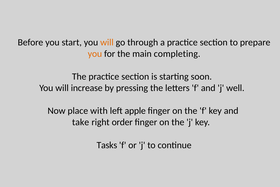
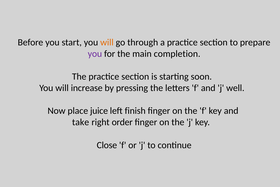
you colour: orange -> purple (95, 54)
completing: completing -> completion (177, 54)
with: with -> juice (99, 111)
apple: apple -> finish (135, 111)
Tasks: Tasks -> Close (107, 145)
